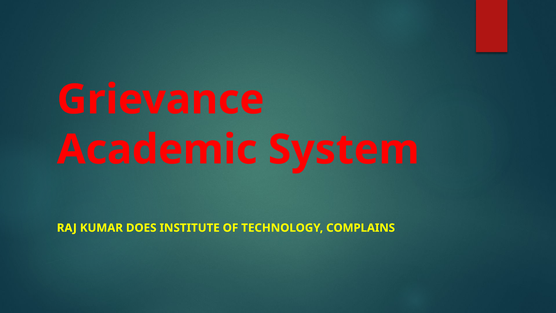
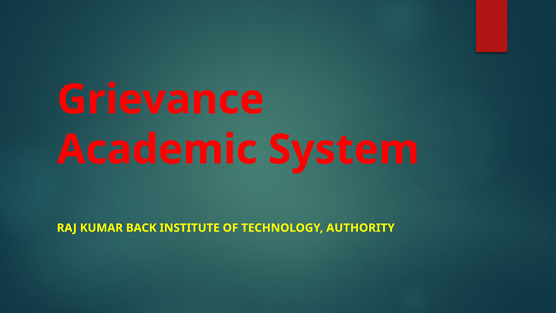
DOES: DOES -> BACK (141, 228)
COMPLAINS: COMPLAINS -> AUTHORITY (360, 228)
